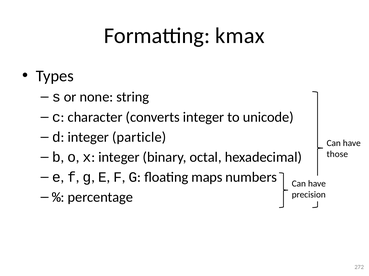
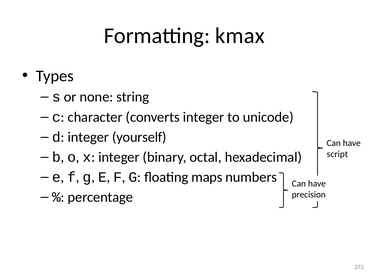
particle: particle -> yourself (139, 137)
those: those -> script (337, 155)
